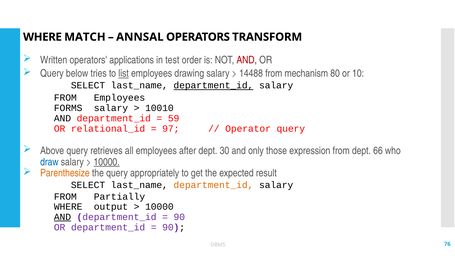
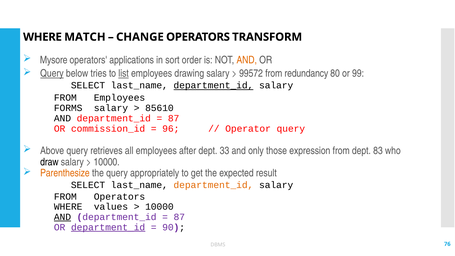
ANNSAL: ANNSAL -> CHANGE (140, 37)
Written: Written -> Mysore (54, 60)
test: test -> sort (172, 60)
AND colour: red -> orange (247, 60)
Query underline: none -> present (52, 74)
14488: 14488 -> 99572 (251, 74)
mechanism: mechanism -> redundancy (306, 74)
10: 10 -> 99 (358, 74)
10010: 10010 -> 85610 (159, 108)
59: 59 -> 87 (174, 118)
relational_id: relational_id -> commission_id (108, 129)
97: 97 -> 96 (171, 129)
30: 30 -> 33 (224, 151)
66: 66 -> 83 (378, 151)
draw colour: blue -> black (49, 162)
10000 underline: present -> none (107, 162)
FROM Partially: Partially -> Operators (120, 196)
output: output -> values (111, 207)
90: 90 -> 87 (179, 217)
department_id underline: none -> present (108, 227)
